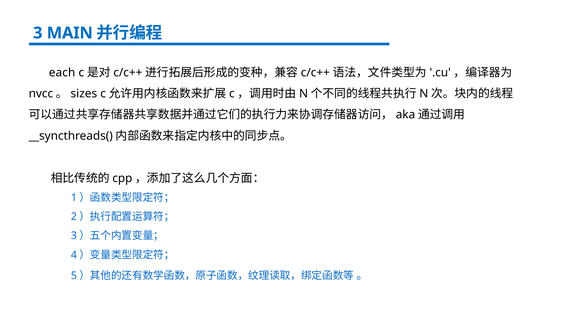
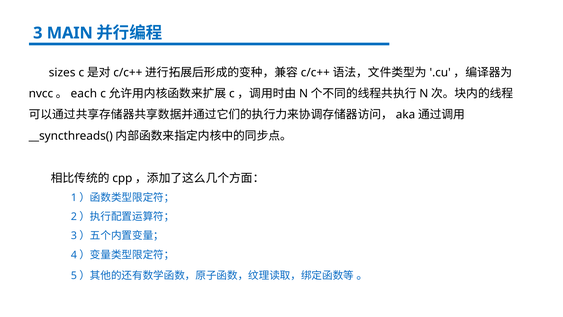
each: each -> sizes (62, 72)
sizes: sizes -> each (84, 94)
